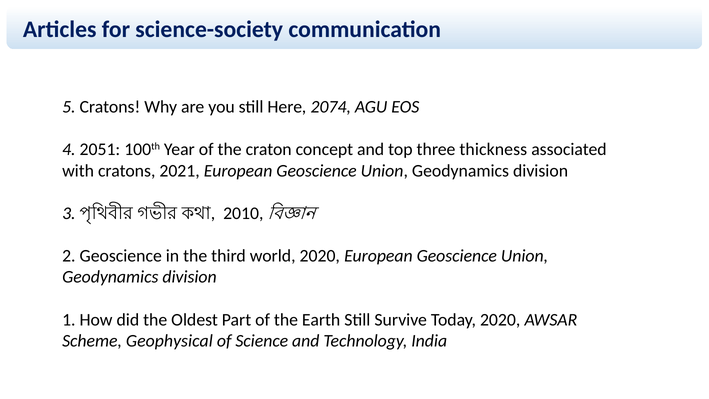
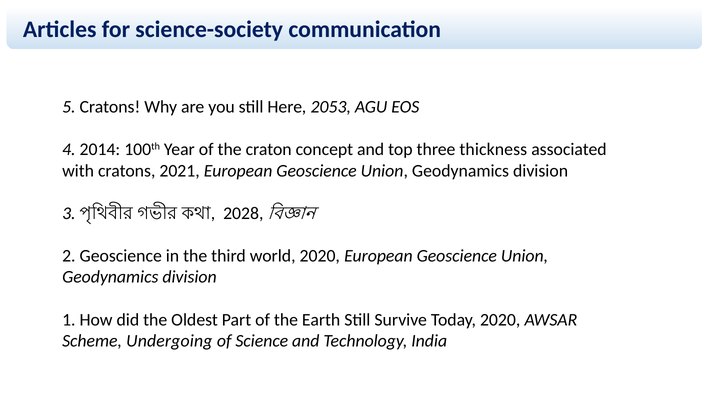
2074: 2074 -> 2053 (331, 107)
2051: 2051 -> 2014 (100, 149)
2010: 2010 -> 2028 (243, 213)
Geophysical: Geophysical -> Undergoing (169, 341)
